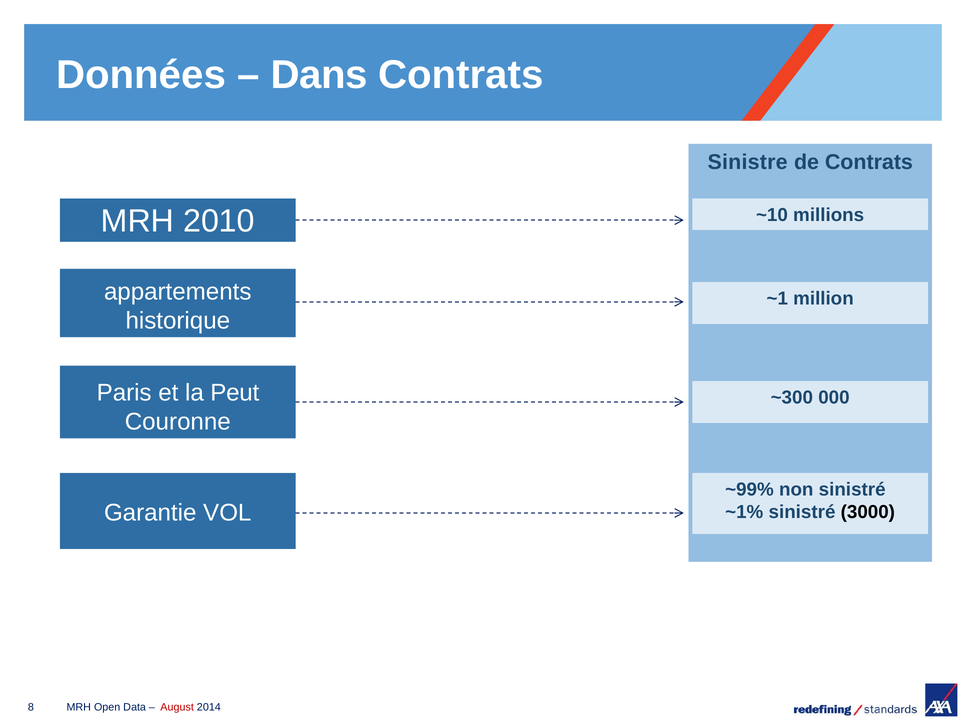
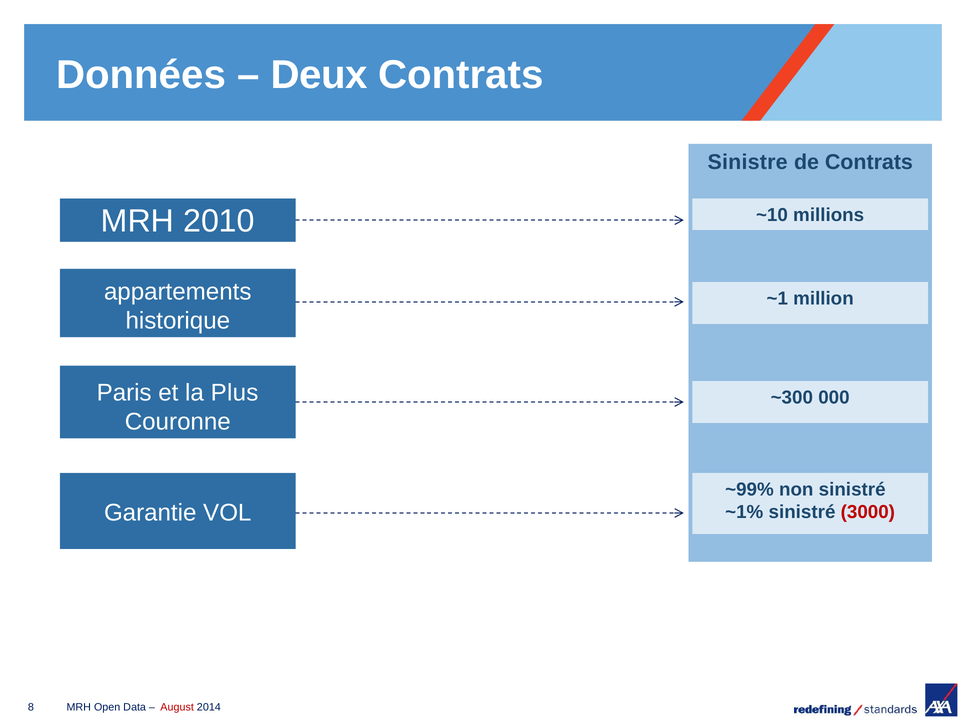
Dans: Dans -> Deux (319, 75)
Peut: Peut -> Plus (235, 393)
3000 colour: black -> red (868, 512)
